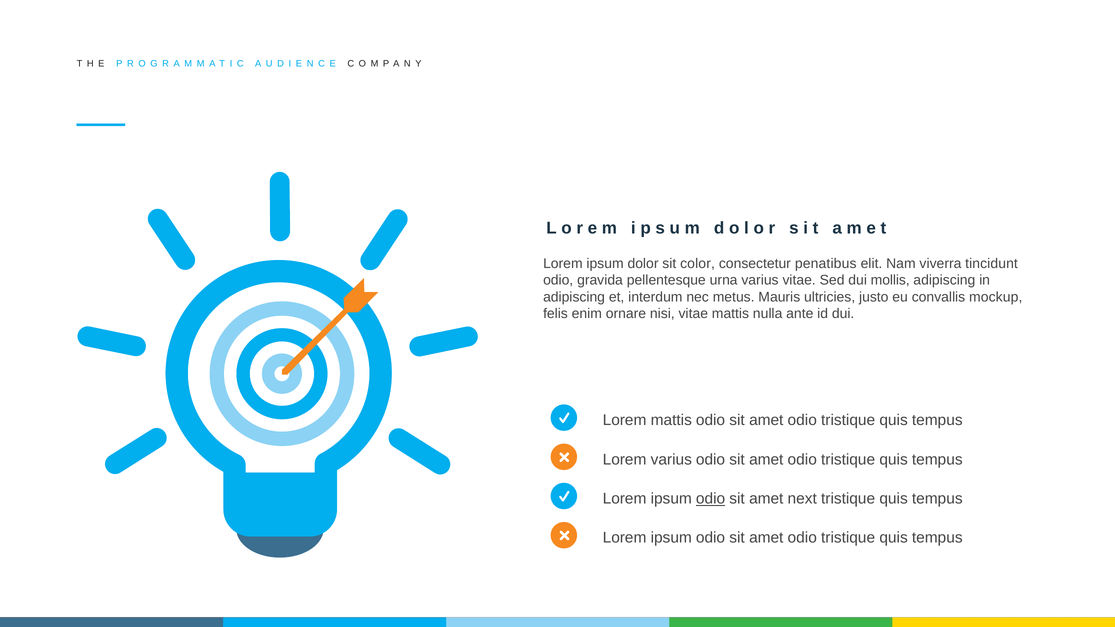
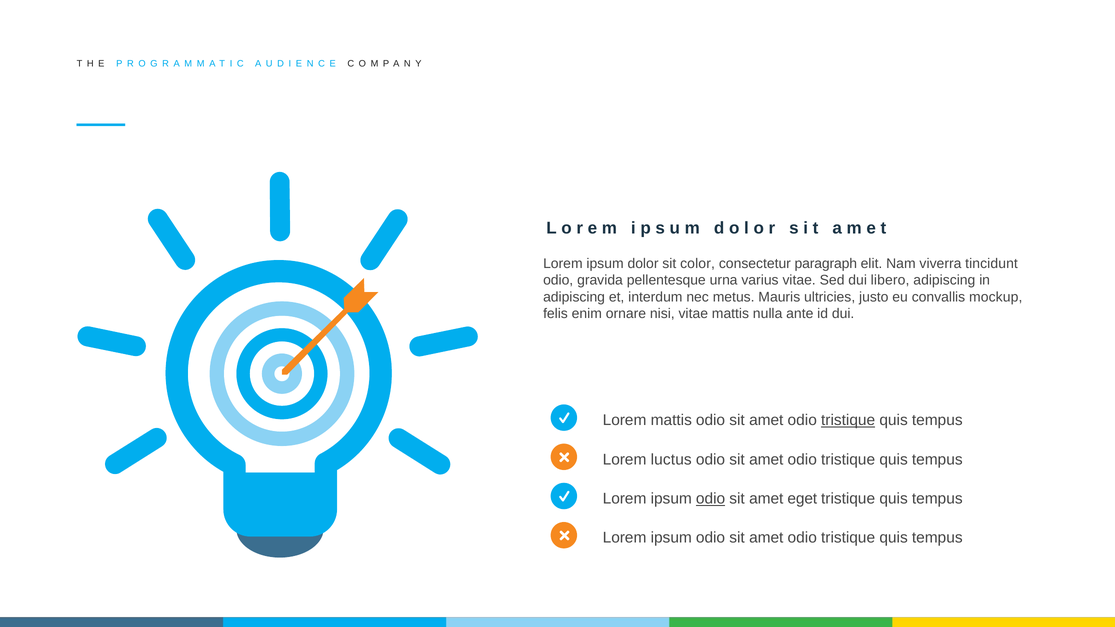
penatibus: penatibus -> paragraph (826, 264)
mollis: mollis -> libero (890, 280)
tristique underline: none -> present (848, 420)
Lorem varius: varius -> luctus (671, 460)
next: next -> eget (802, 499)
